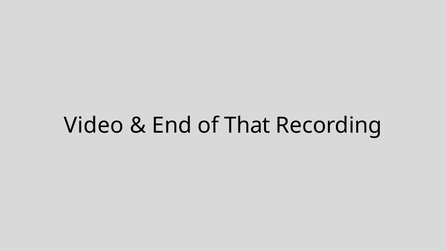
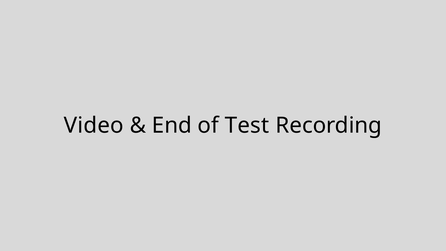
That: That -> Test (247, 125)
